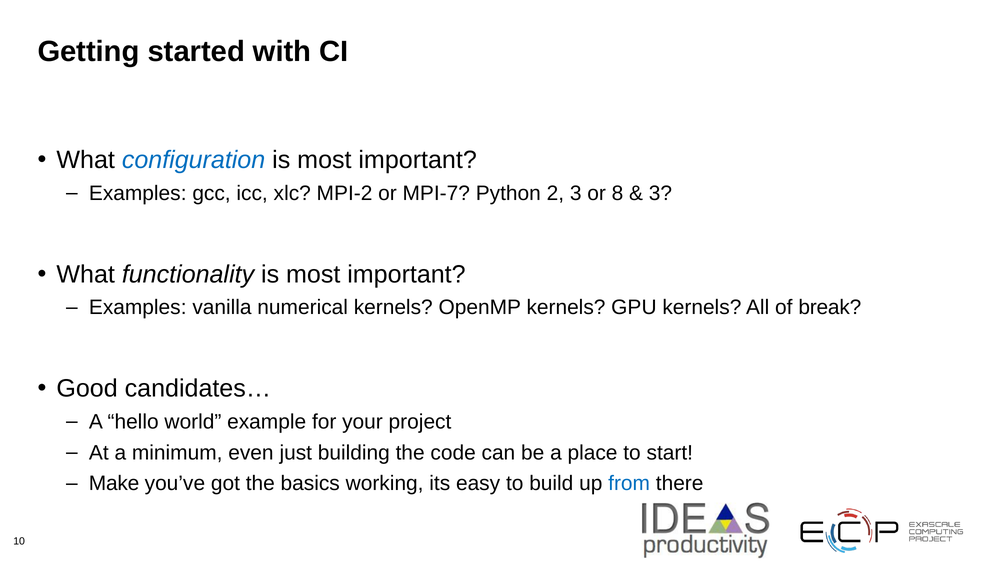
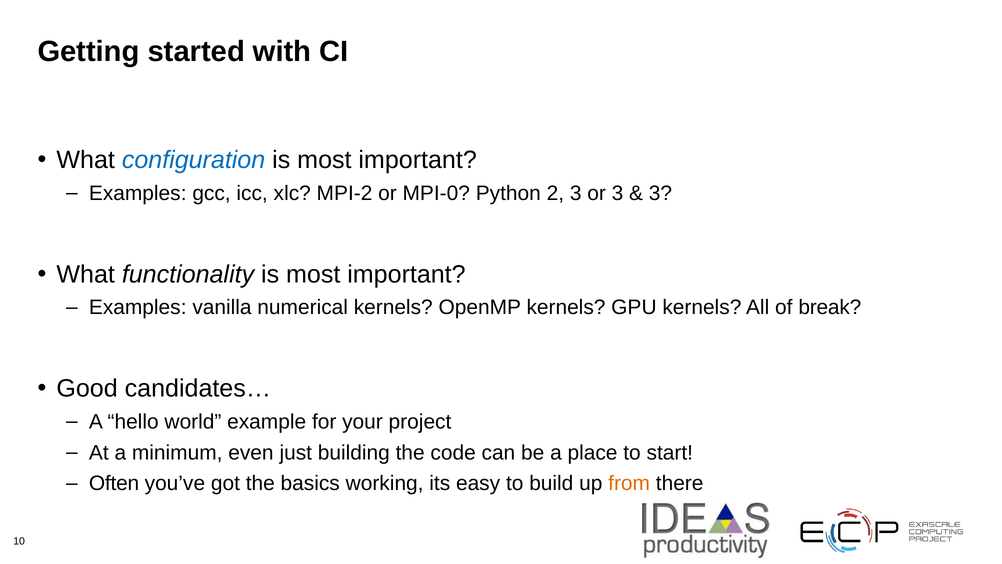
MPI-7: MPI-7 -> MPI-0 (436, 193)
or 8: 8 -> 3 (617, 193)
Make: Make -> Often (114, 483)
from colour: blue -> orange (629, 483)
